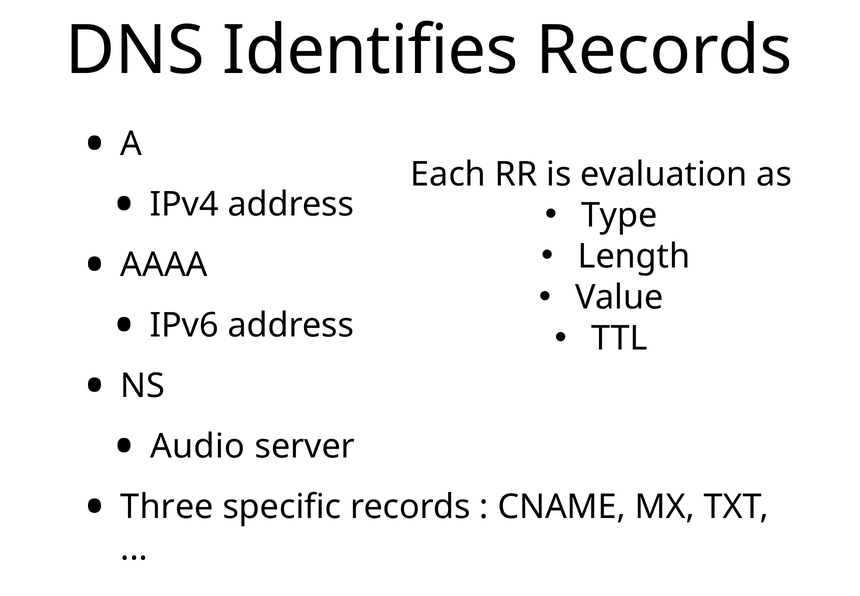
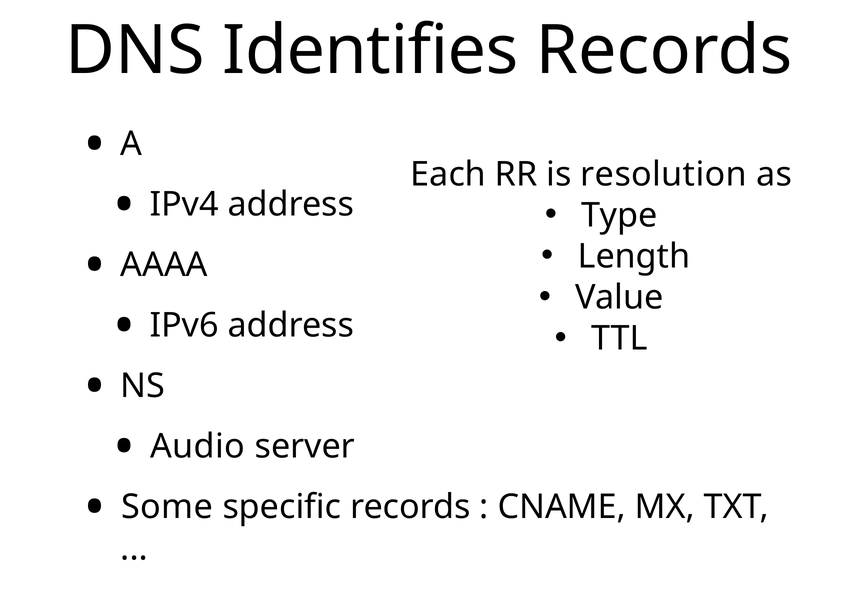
evaluation: evaluation -> resolution (664, 174)
Three: Three -> Some (167, 507)
